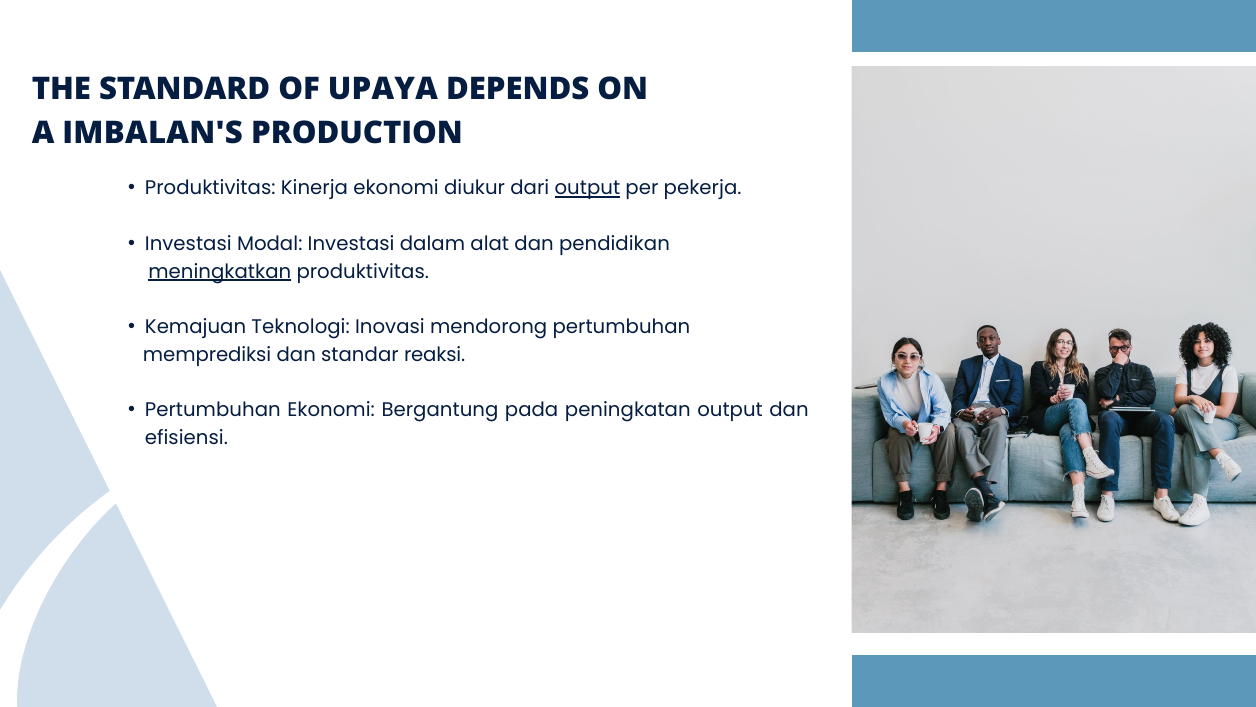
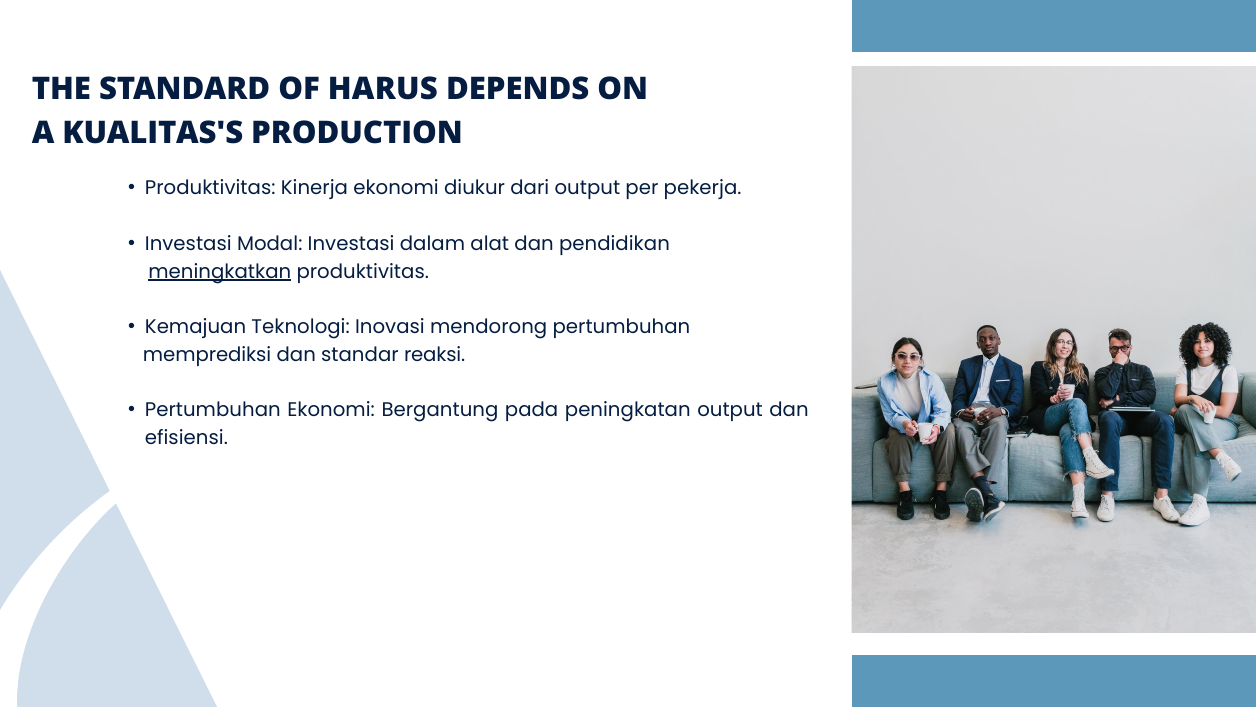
UPAYA: UPAYA -> HARUS (383, 90)
IMBALAN'S: IMBALAN'S -> KUALITAS'S (153, 133)
output underline: present -> none (587, 188)
